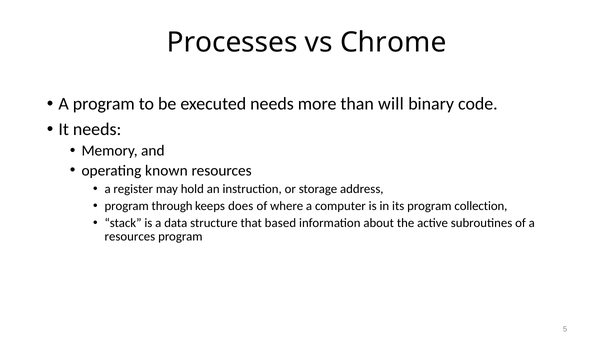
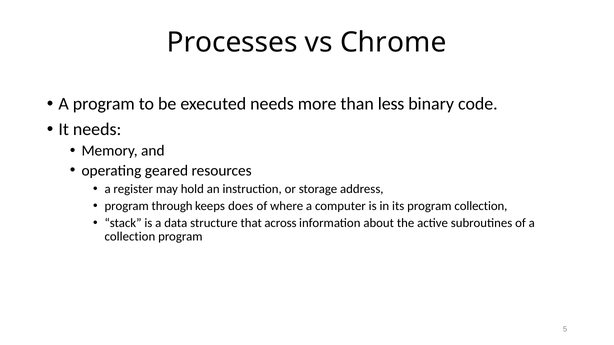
will: will -> less (391, 104)
known: known -> geared (166, 171)
based: based -> across (281, 223)
resources: resources -> collection (130, 237)
